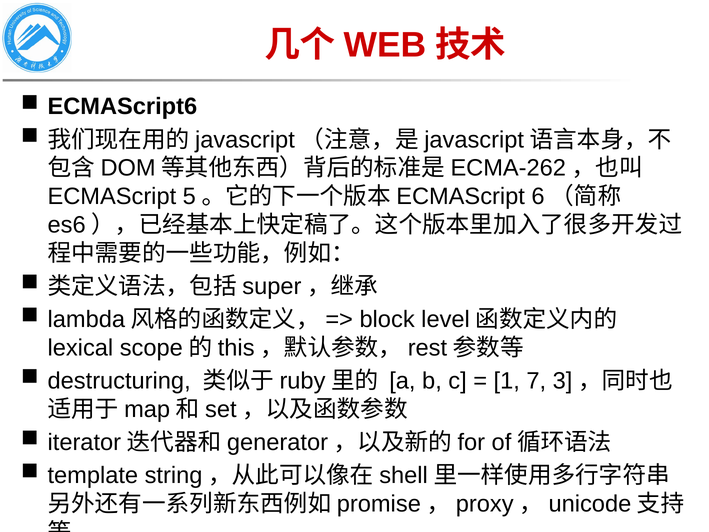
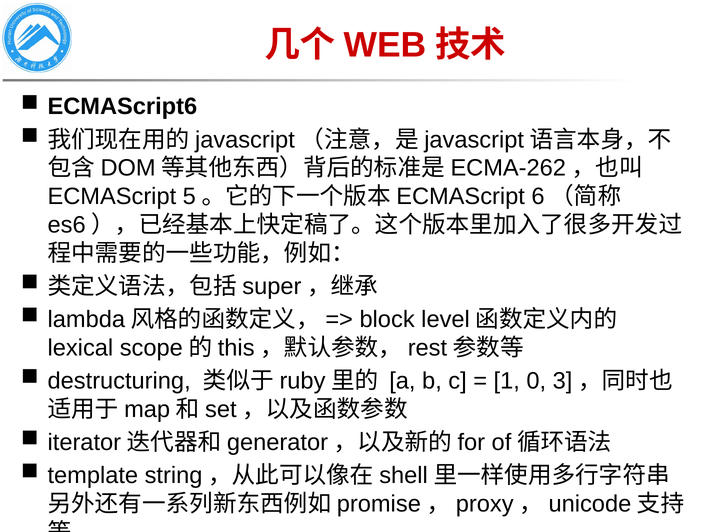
7: 7 -> 0 (536, 381)
